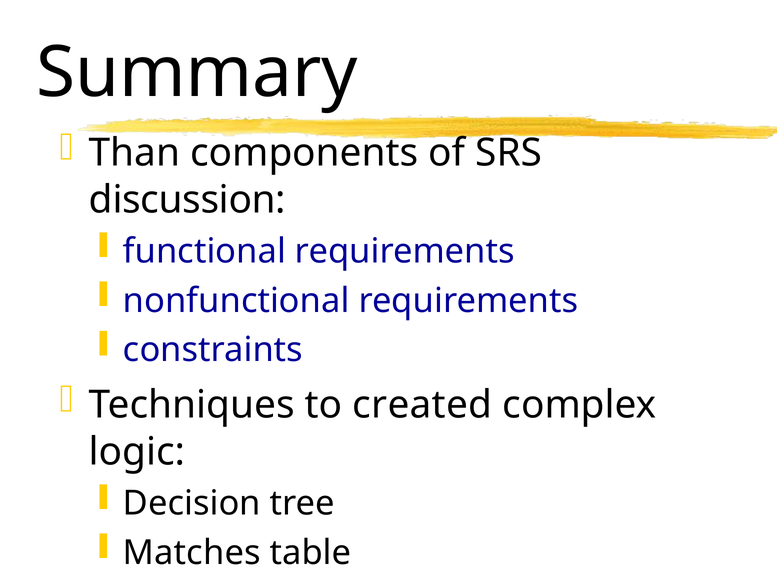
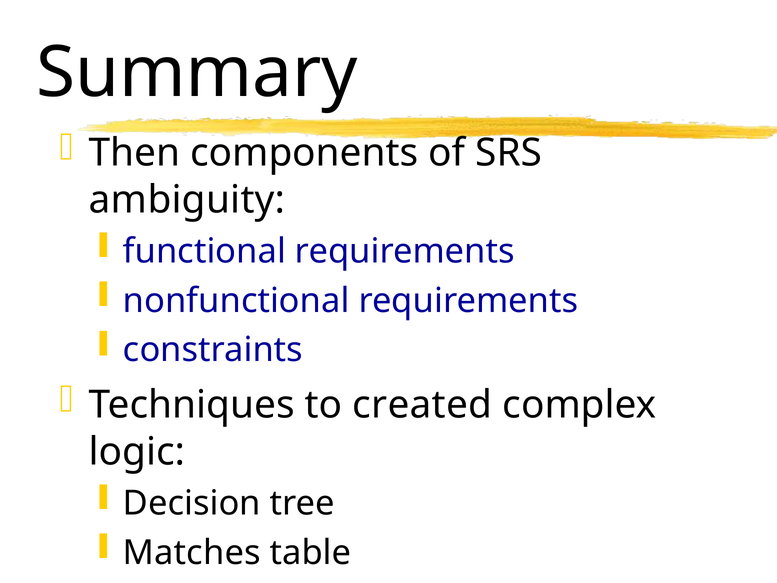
Than: Than -> Then (135, 153)
discussion: discussion -> ambiguity (187, 200)
